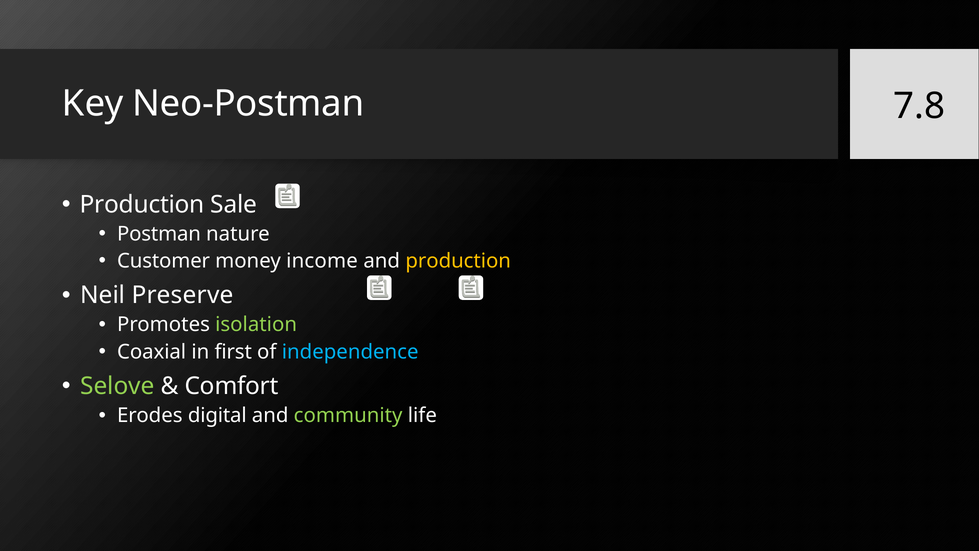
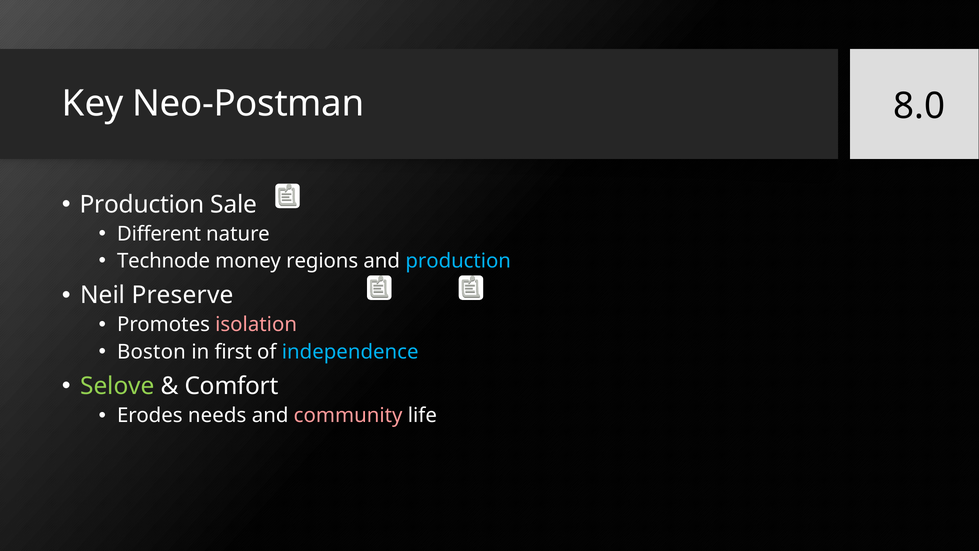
7.8: 7.8 -> 8.0 (919, 106)
Postman: Postman -> Different (159, 234)
Customer: Customer -> Technode (164, 261)
income: income -> regions (322, 261)
production colour: yellow -> light blue (458, 261)
isolation colour: light green -> pink (256, 325)
Coaxial: Coaxial -> Boston (151, 352)
digital: digital -> needs (217, 415)
community colour: light green -> pink (348, 415)
